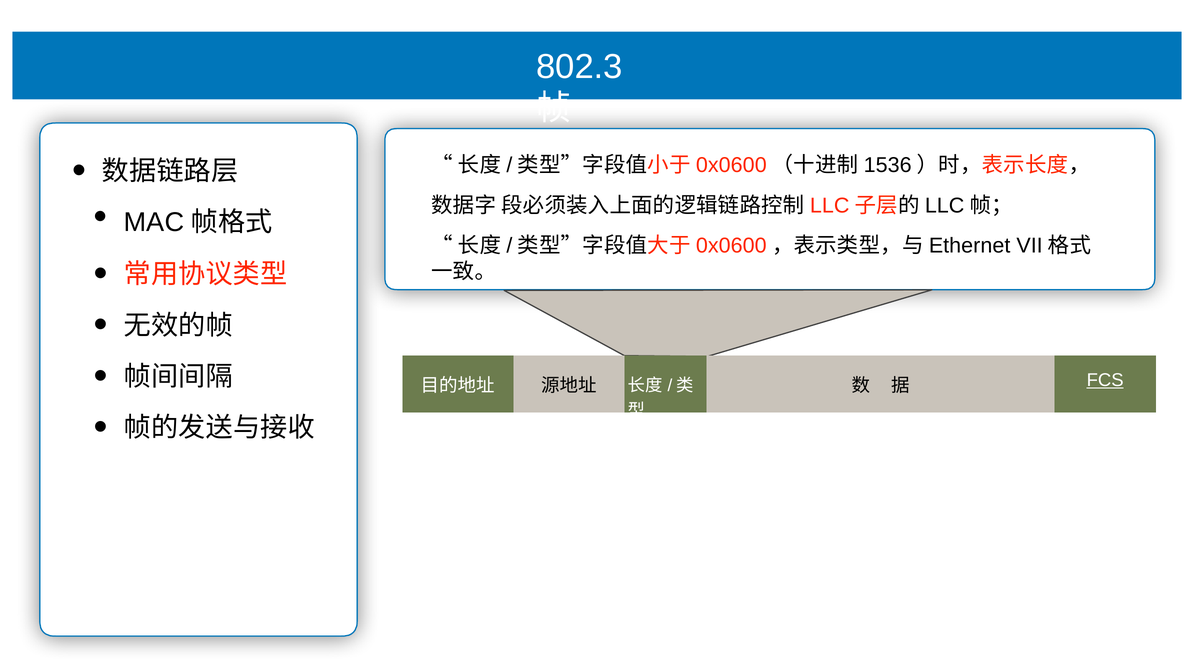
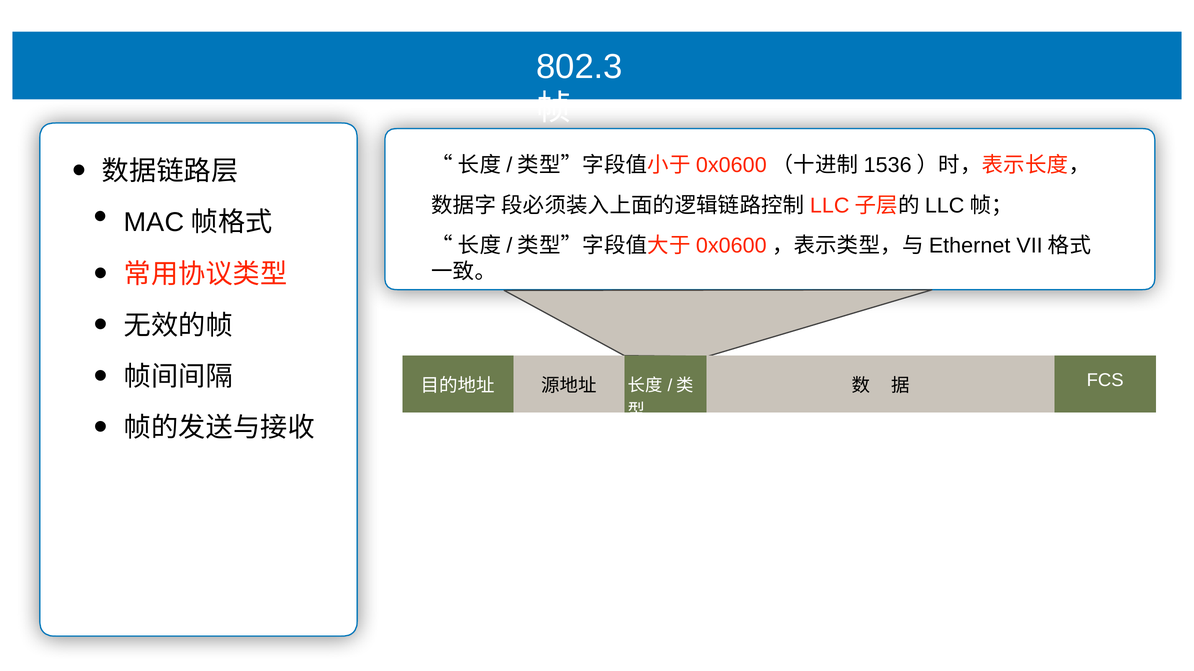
FCS underline: present -> none (1105, 381)
